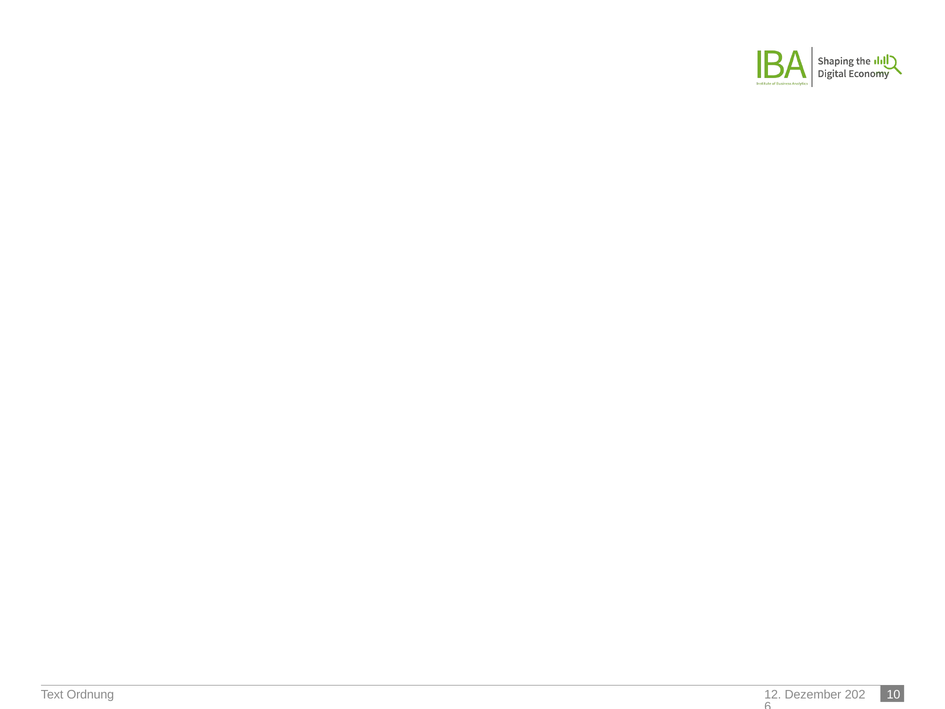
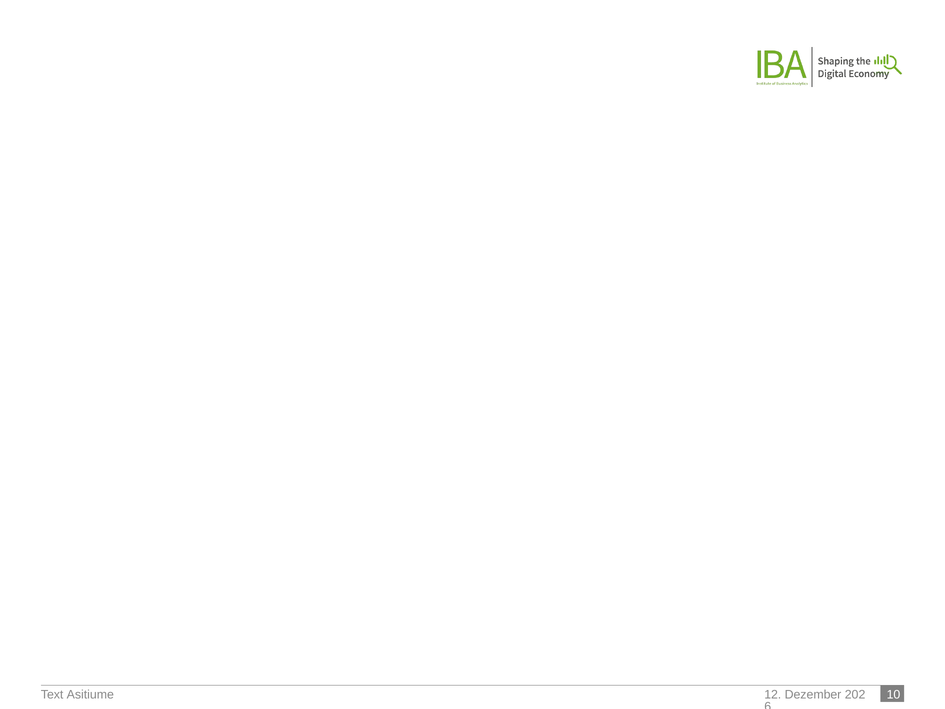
Ordnung: Ordnung -> Asitiume (90, 694)
